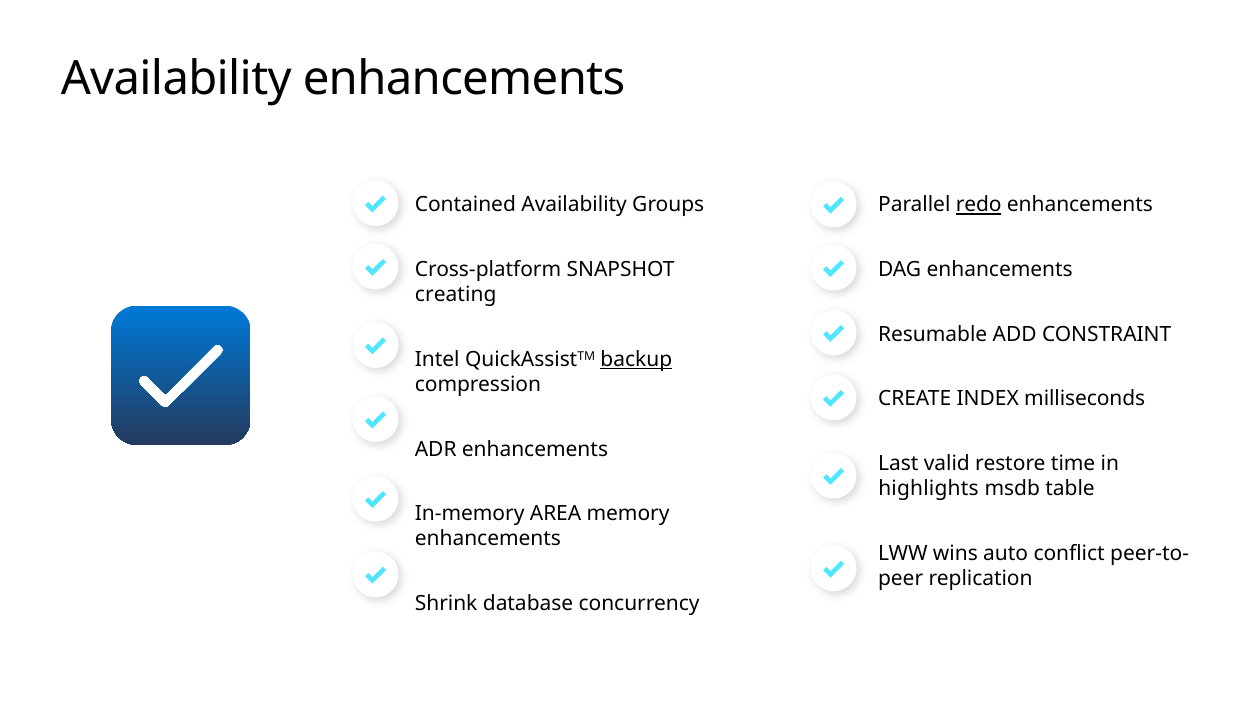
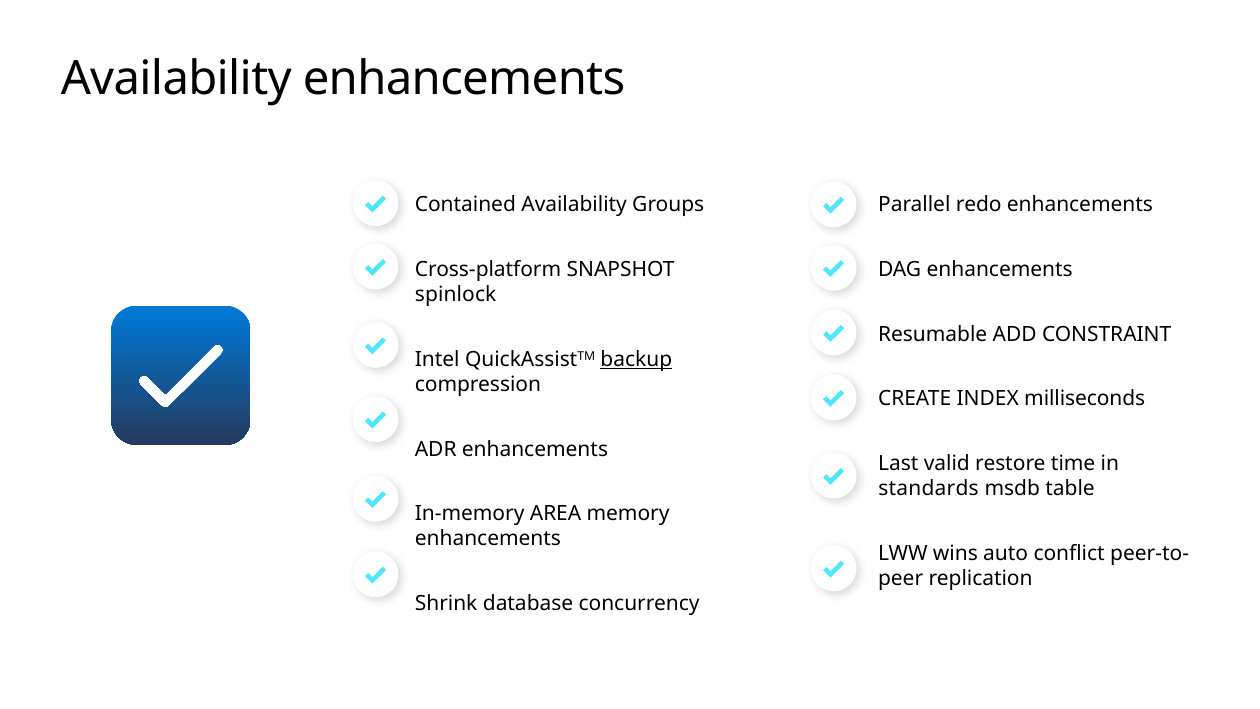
redo underline: present -> none (979, 205)
creating: creating -> spinlock (456, 295)
highlights: highlights -> standards (929, 488)
